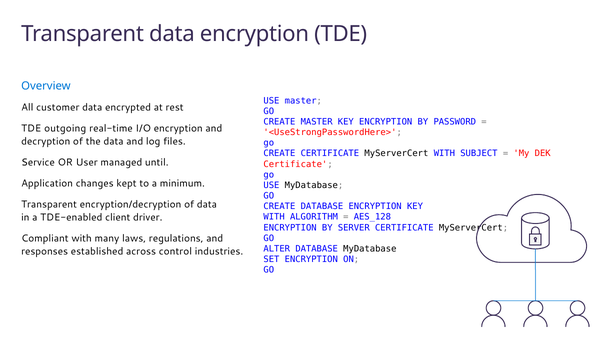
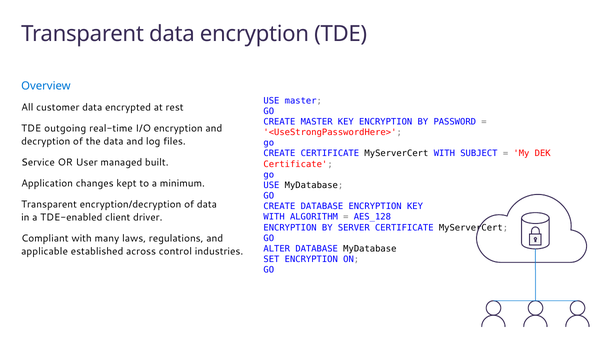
until: until -> built (157, 163)
responses: responses -> applicable (45, 252)
